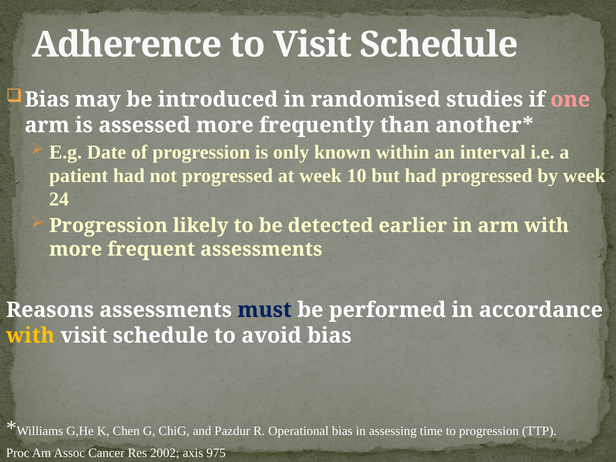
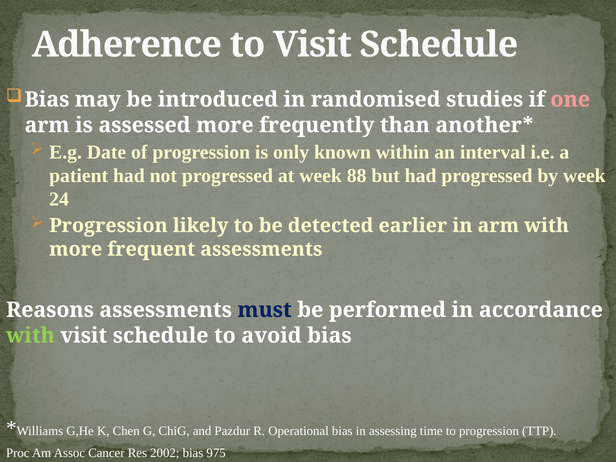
10: 10 -> 88 (357, 176)
with colour: yellow -> light green (30, 336)
2002 axis: axis -> bias (193, 453)
